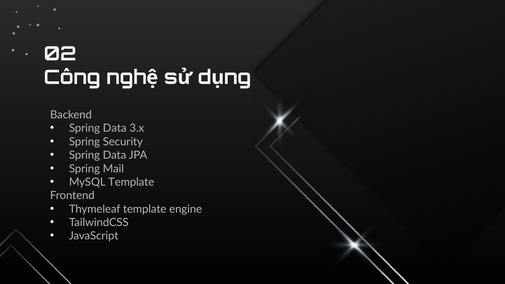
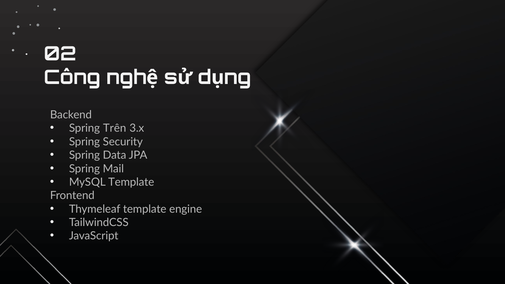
Data: Data -> Trên (115, 128)
